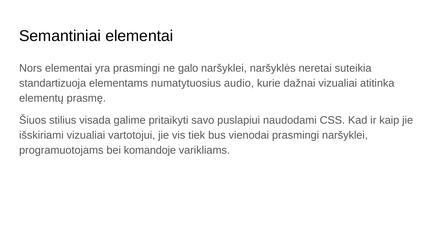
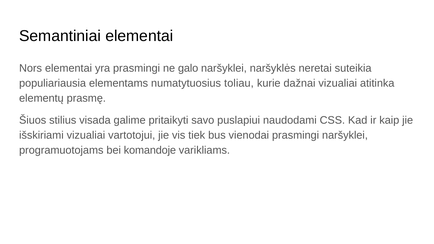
standartizuoja: standartizuoja -> populiariausia (53, 83)
audio: audio -> toliau (239, 83)
